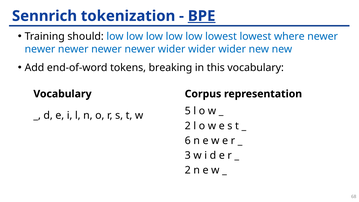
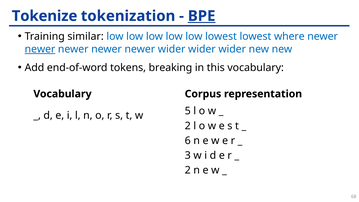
Sennrich: Sennrich -> Tokenize (45, 16)
should: should -> similar (86, 37)
newer underline: none -> present (40, 49)
